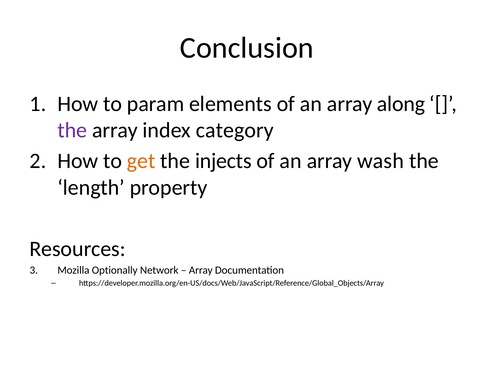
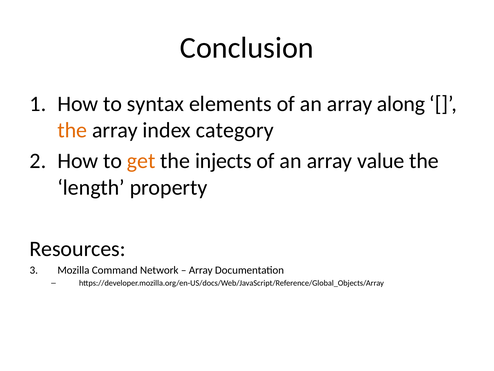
param: param -> syntax (156, 104)
the colour: purple -> orange (72, 130)
wash: wash -> value (381, 161)
Optionally: Optionally -> Command (115, 270)
